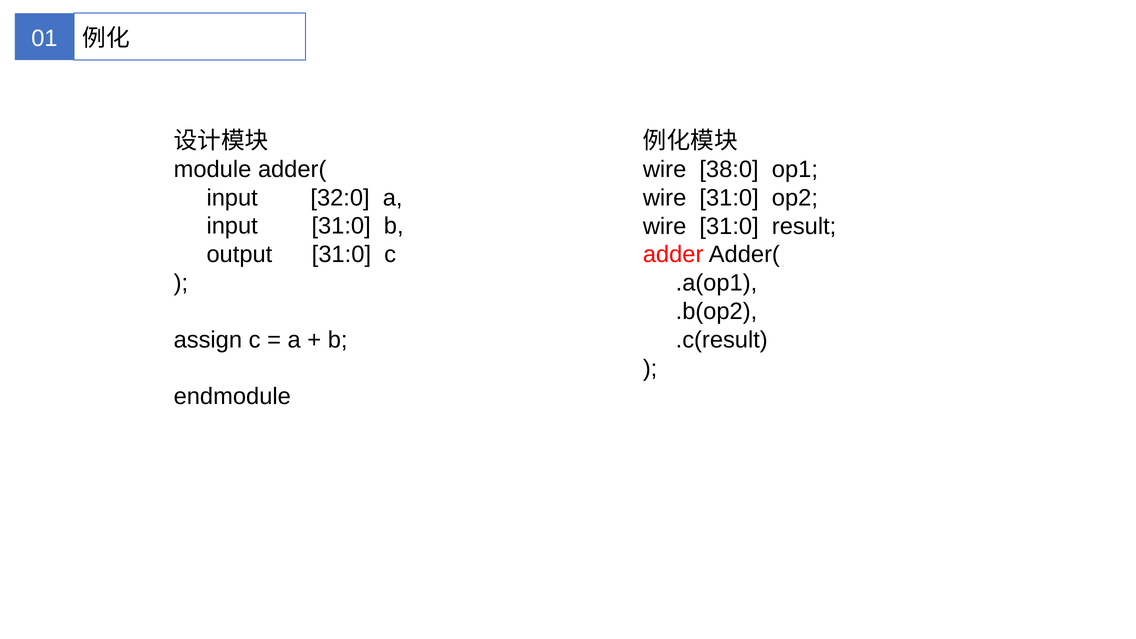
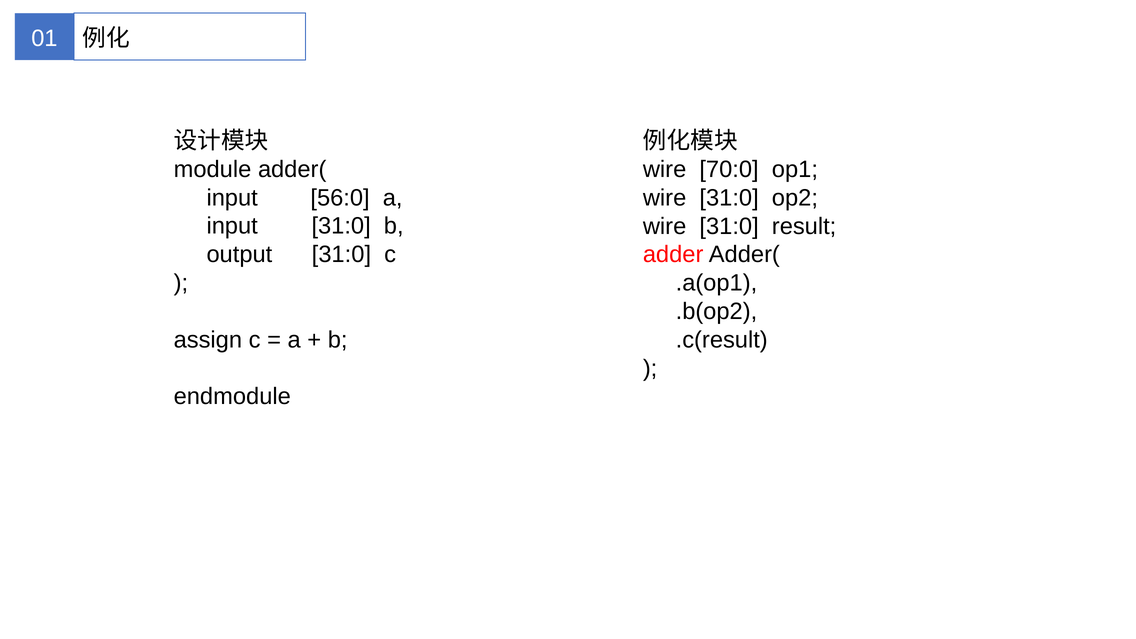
38:0: 38:0 -> 70:0 (729, 169)
32:0: 32:0 -> 56:0 (340, 198)
